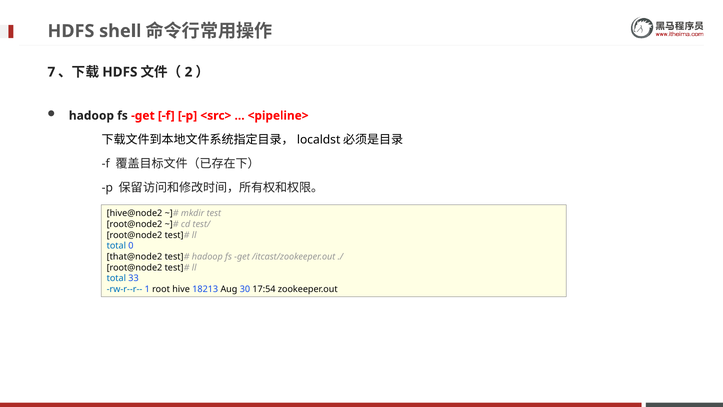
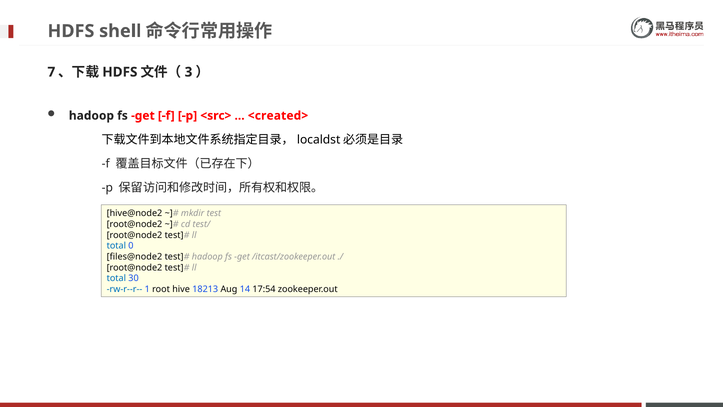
2: 2 -> 3 (189, 72)
<pipeline>: <pipeline> -> <created> (278, 116)
that@node2: that@node2 -> files@node2 (134, 257)
33: 33 -> 30 (134, 278)
30: 30 -> 14 (245, 289)
